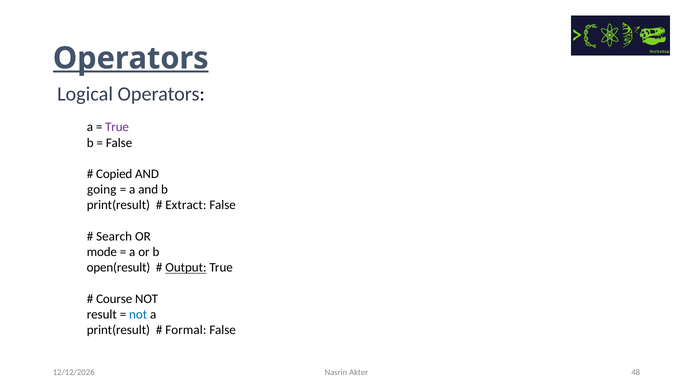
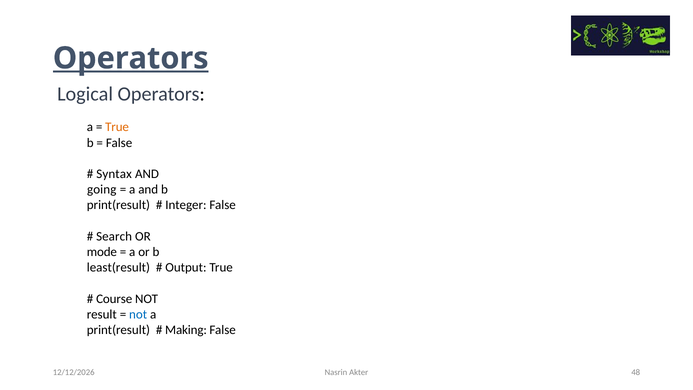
True colour: purple -> orange (117, 127)
Copied: Copied -> Syntax (114, 174)
Extract: Extract -> Integer (186, 205)
open(result: open(result -> least(result (118, 267)
Output underline: present -> none (186, 267)
Formal: Formal -> Making (186, 330)
